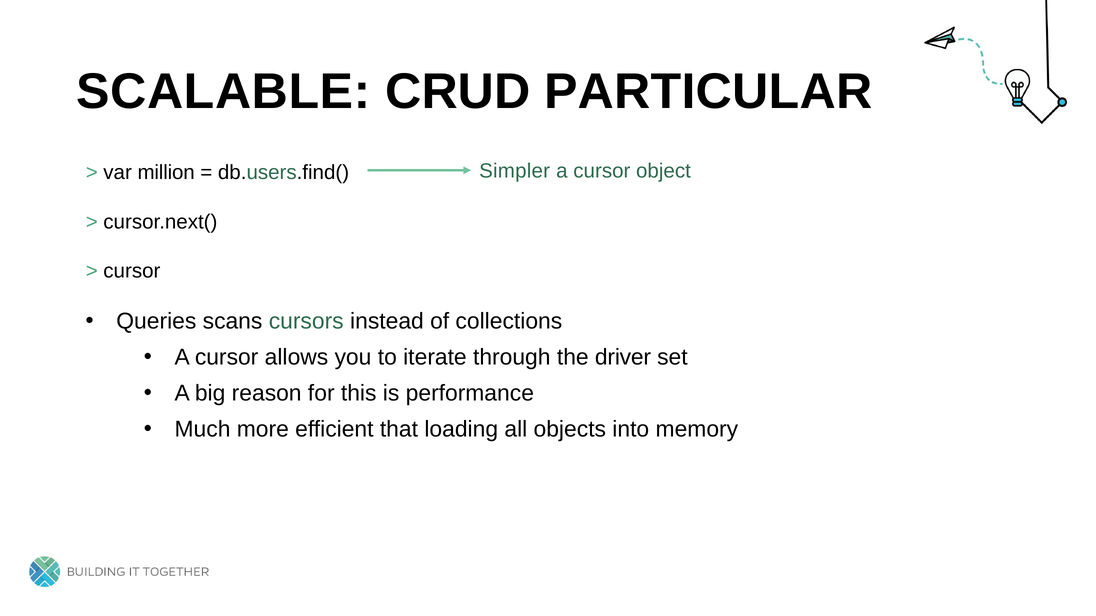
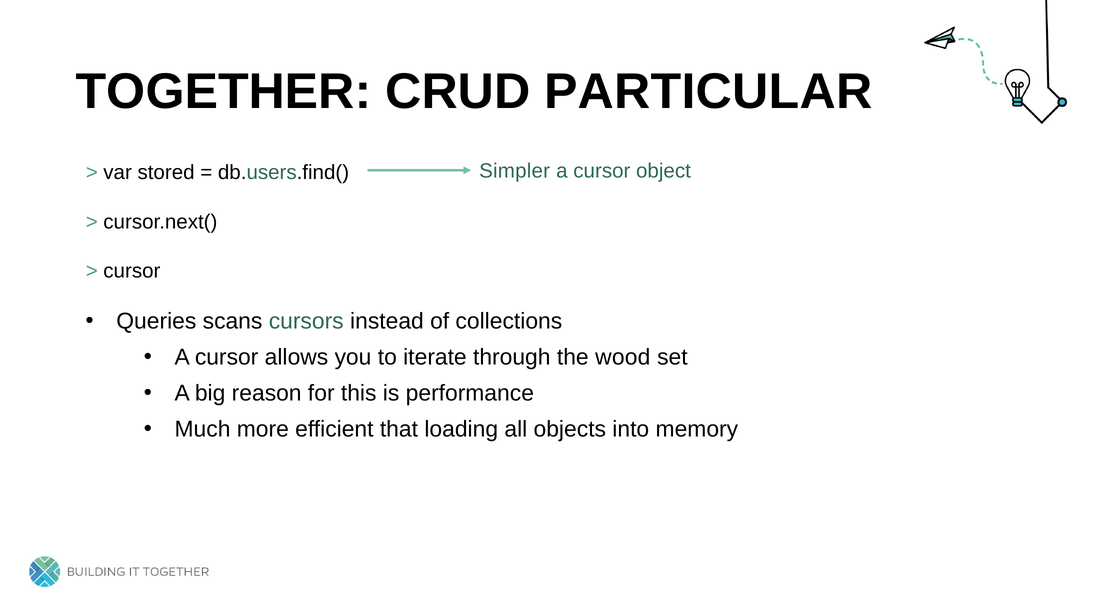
SCALABLE: SCALABLE -> TOGETHER (224, 92)
million: million -> stored (166, 173)
driver: driver -> wood (623, 357)
